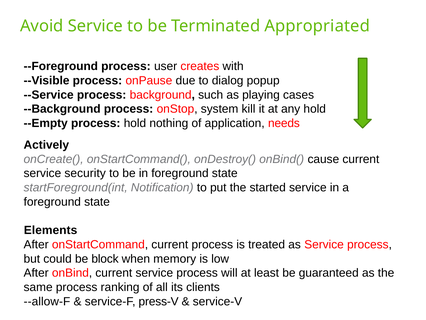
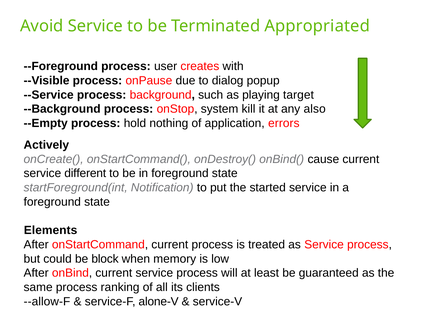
cases: cases -> target (298, 95)
any hold: hold -> also (315, 109)
needs: needs -> errors (284, 123)
security: security -> different (85, 173)
press-V: press-V -> alone-V (159, 301)
